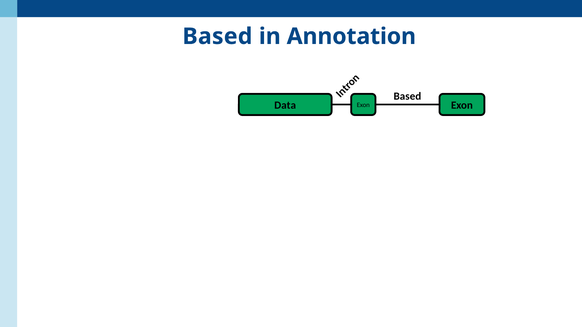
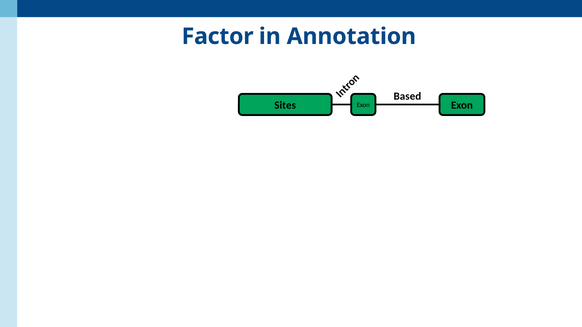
Based: Based -> Factor (218, 36)
Data: Data -> Sites (285, 105)
